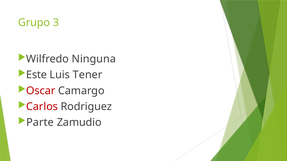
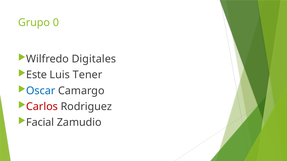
3: 3 -> 0 (56, 23)
Ninguna: Ninguna -> Digitales (94, 59)
Oscar colour: red -> blue (41, 91)
Parte: Parte -> Facial (40, 123)
